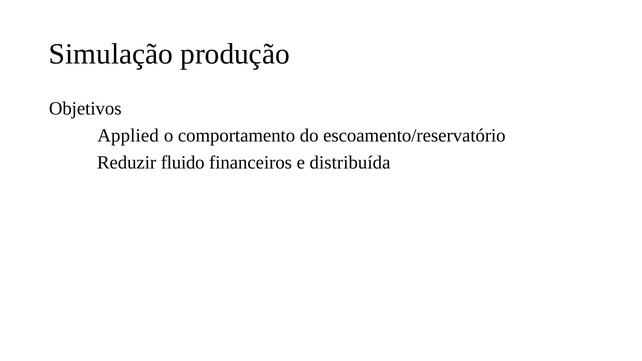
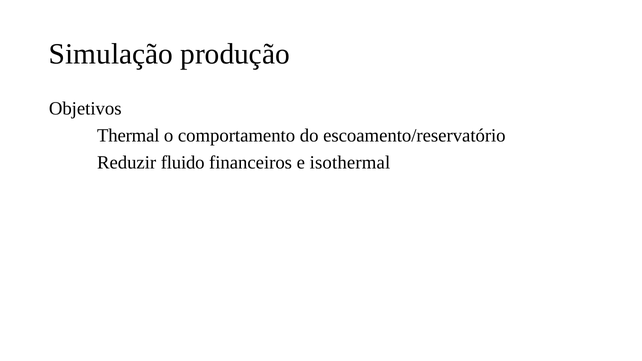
Applied: Applied -> Thermal (128, 135)
distribuída: distribuída -> isothermal (350, 162)
